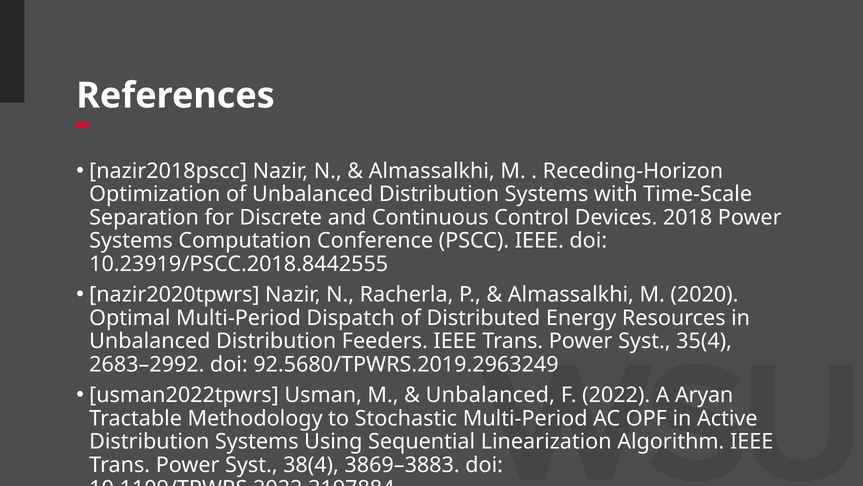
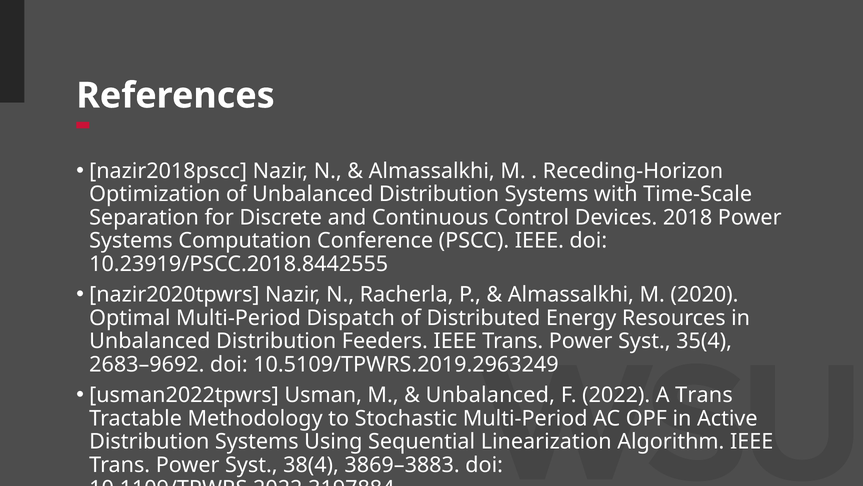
2683–2992: 2683–2992 -> 2683–9692 (147, 364)
92.5680/TPWRS.2019.2963249: 92.5680/TPWRS.2019.2963249 -> 10.5109/TPWRS.2019.2963249 (406, 364)
A Aryan: Aryan -> Trans (704, 395)
